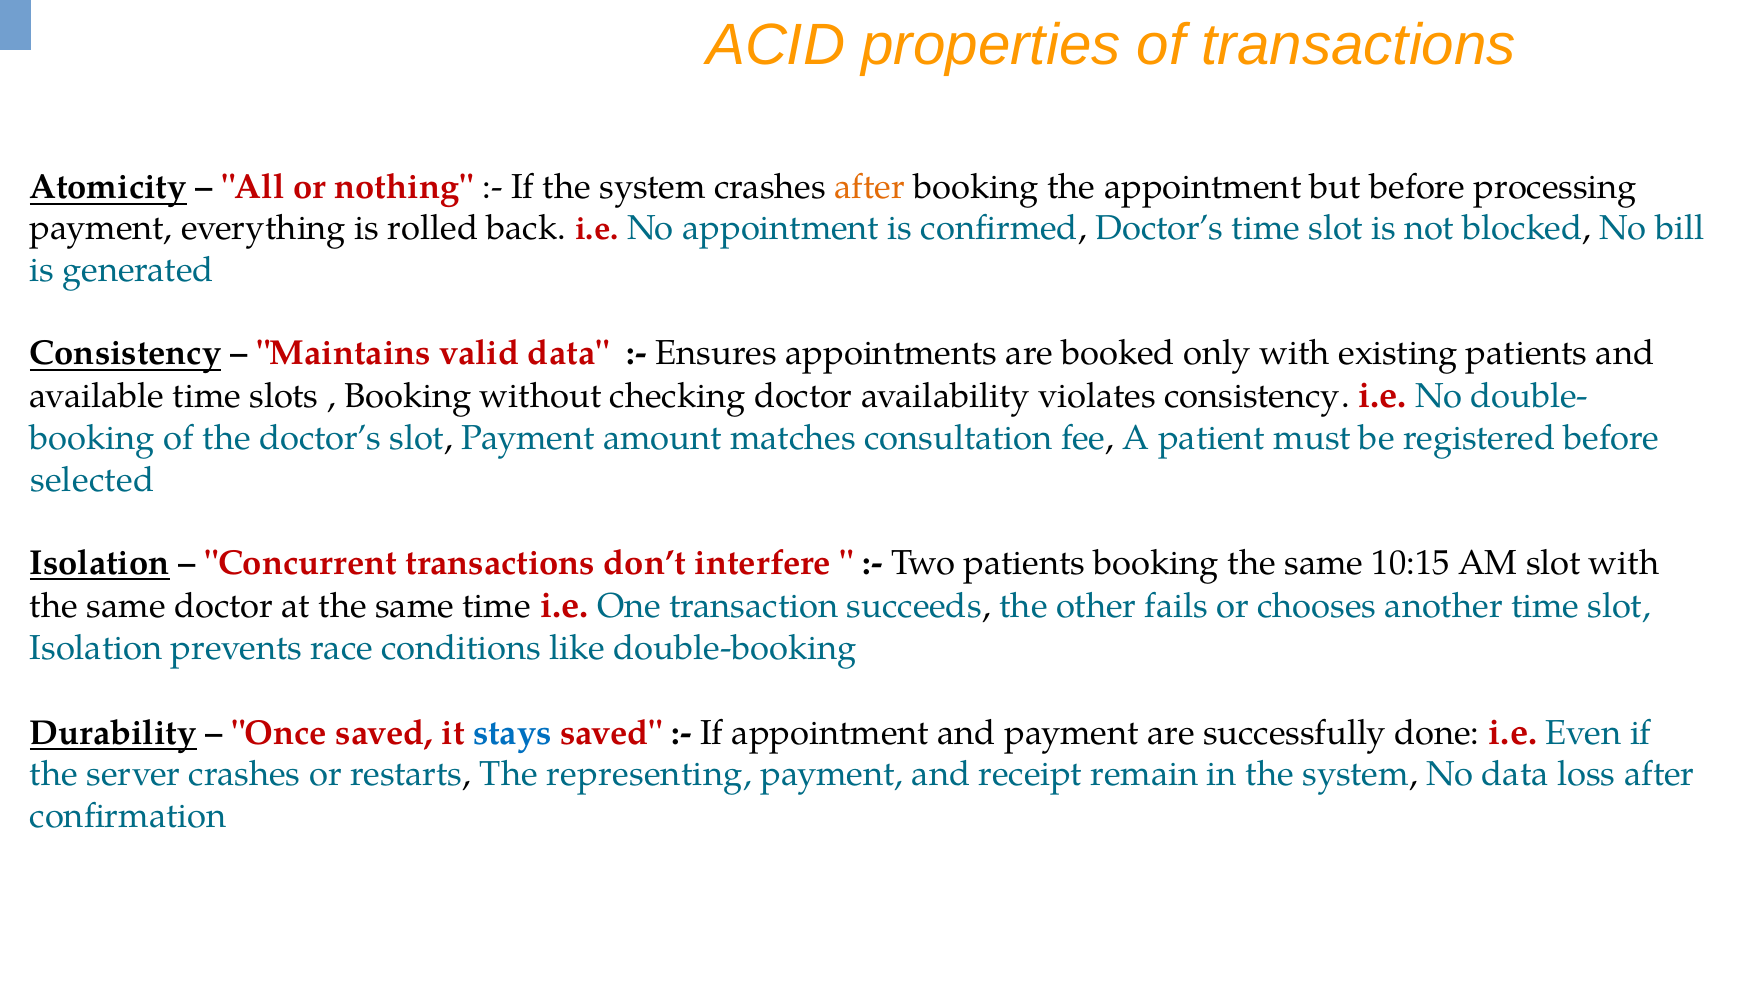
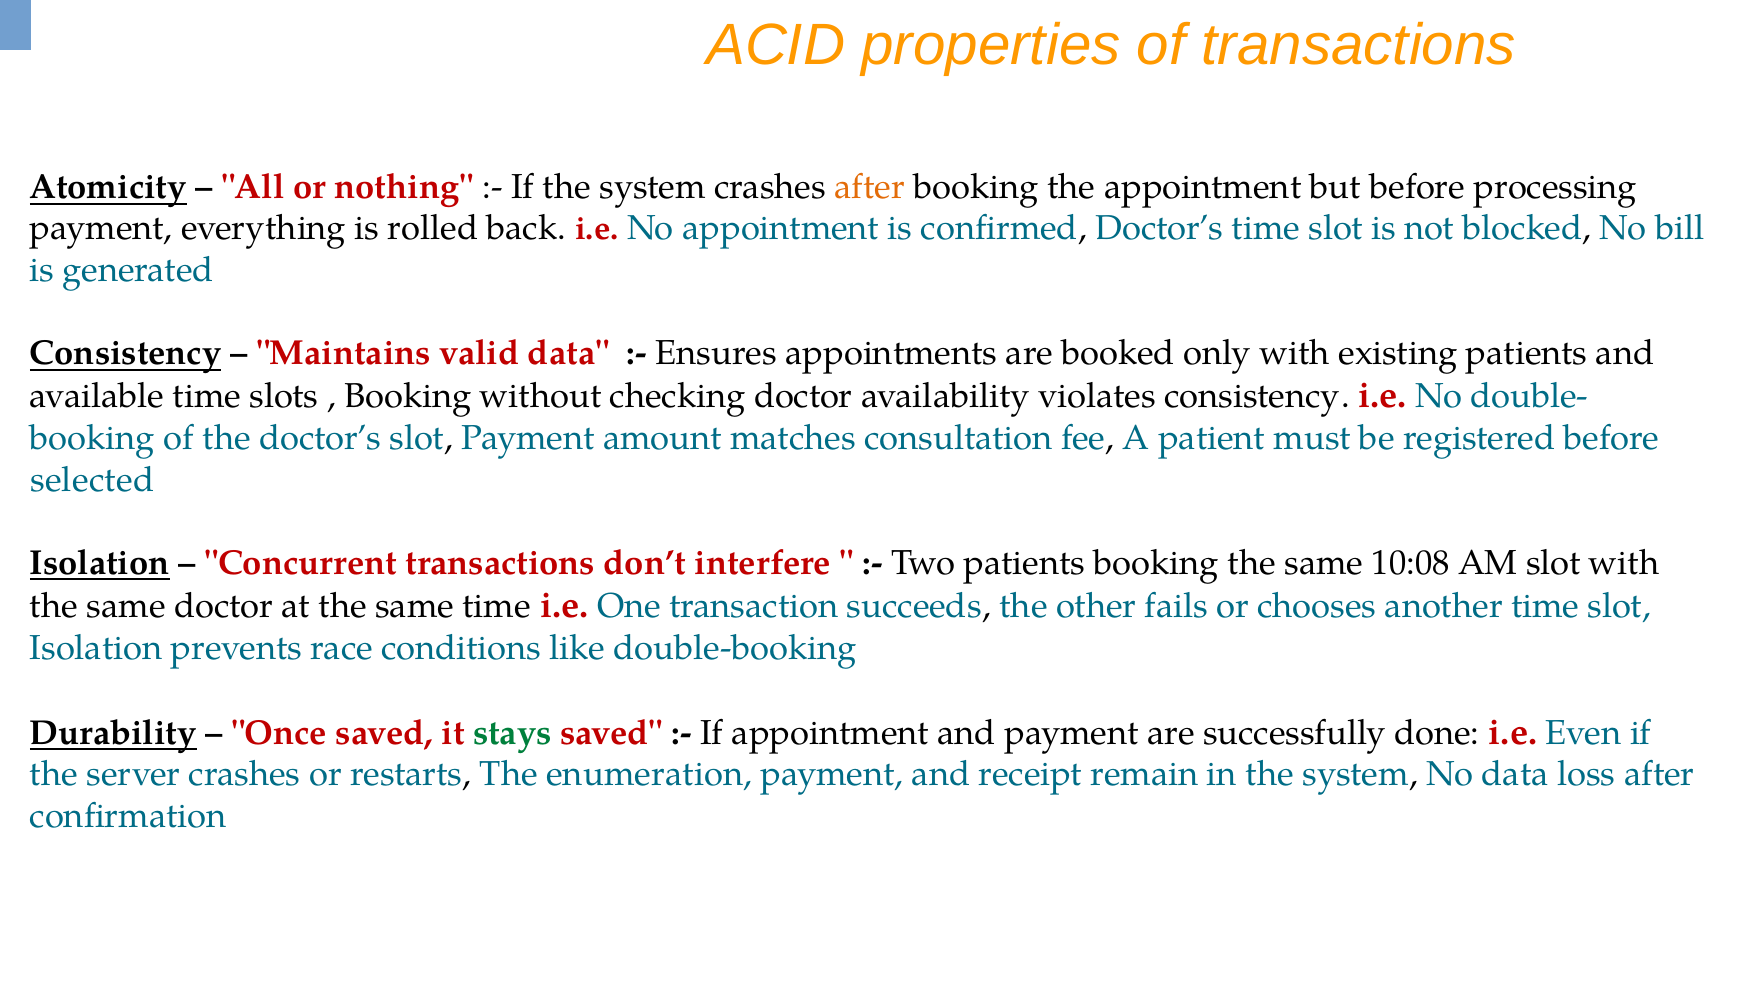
10:15: 10:15 -> 10:08 (1411, 563)
stays colour: blue -> green (512, 733)
representing: representing -> enumeration (649, 775)
